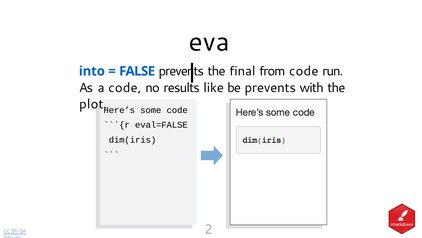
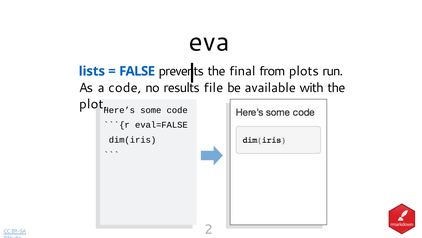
into: into -> lists (92, 71)
from code: code -> plots (304, 71)
like: like -> file (213, 87)
be prevents: prevents -> available (270, 87)
